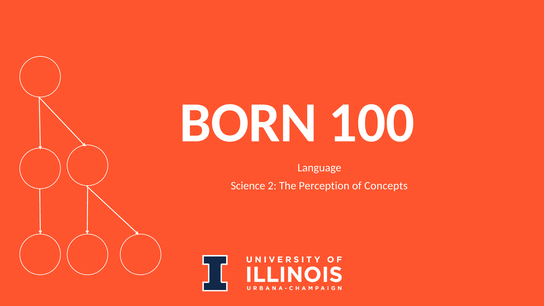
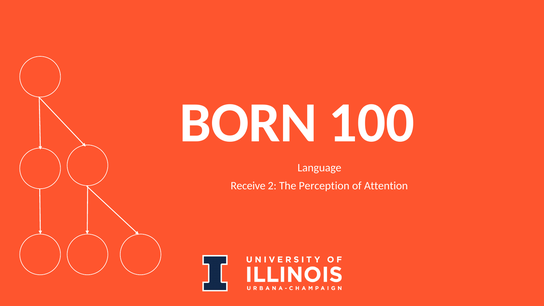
Science: Science -> Receive (248, 186)
Concepts: Concepts -> Attention (386, 186)
